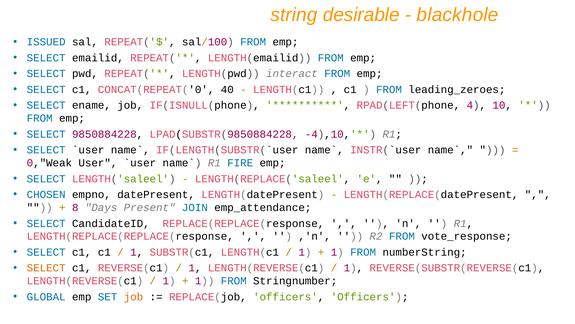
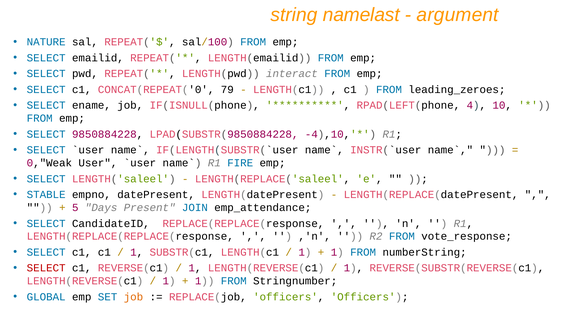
desirable: desirable -> namelast (361, 15)
blackhole: blackhole -> argument (458, 15)
ISSUED: ISSUED -> NATURE (46, 42)
40: 40 -> 79 (227, 89)
CHOSEN: CHOSEN -> STABLE (46, 194)
8: 8 -> 5 (75, 207)
SELECT colour: orange -> red (46, 268)
